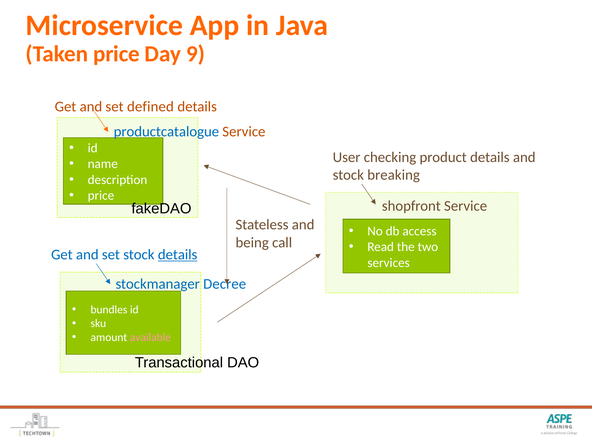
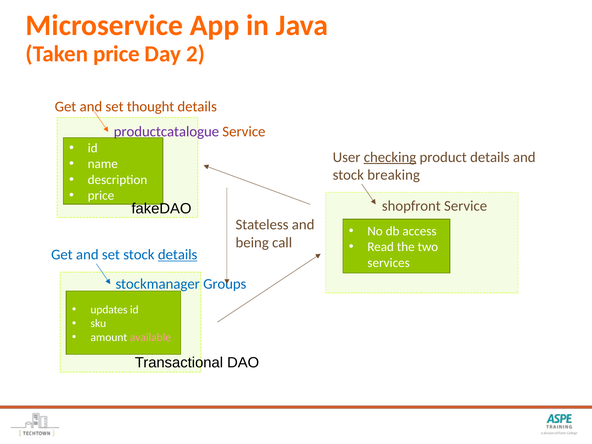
9: 9 -> 2 (196, 54)
defined: defined -> thought (151, 106)
productcatalogue colour: blue -> purple (166, 132)
checking underline: none -> present (390, 157)
Decree: Decree -> Groups (225, 284)
bundles: bundles -> updates (109, 310)
